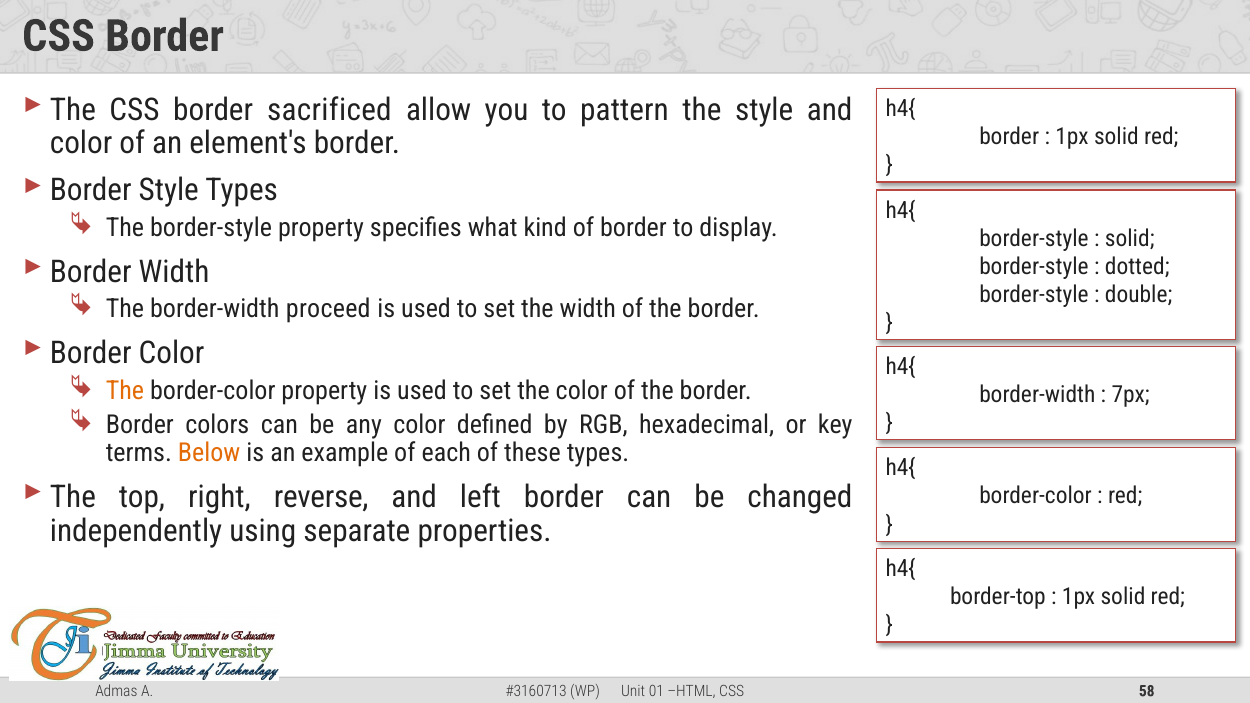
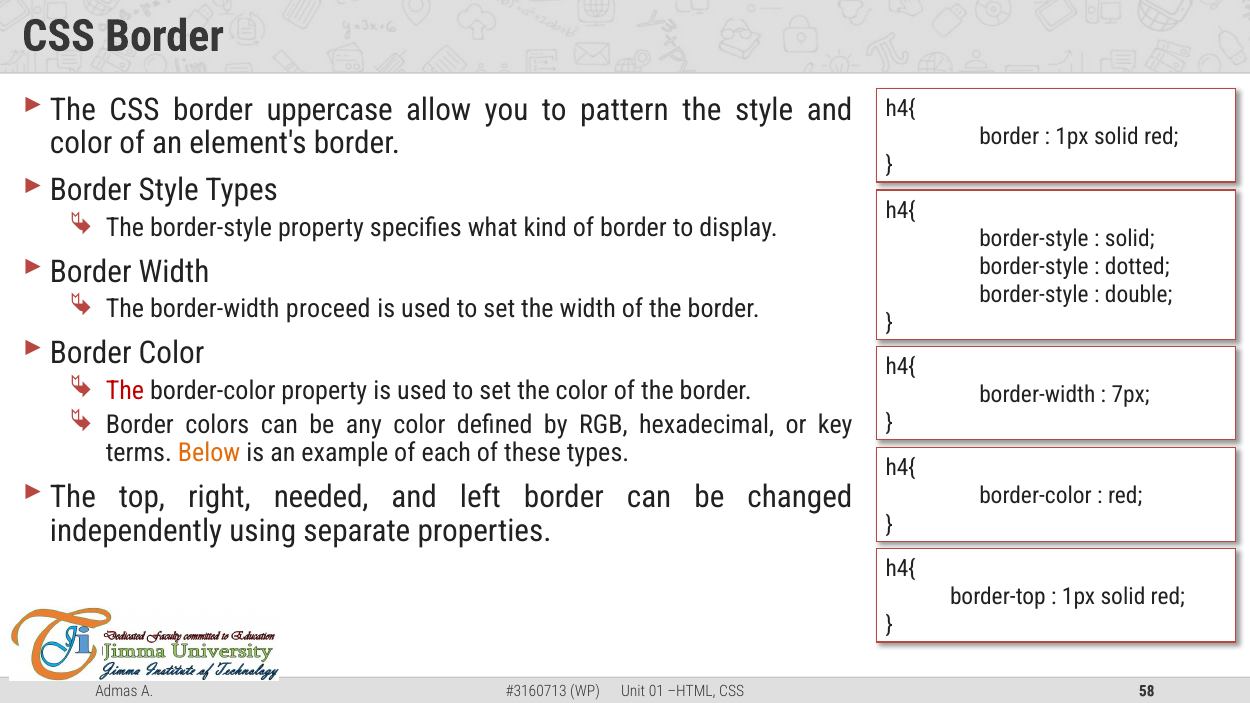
sacrificed: sacrificed -> uppercase (330, 110)
The colour: orange -> red (125, 391)
reverse: reverse -> needed (321, 497)
